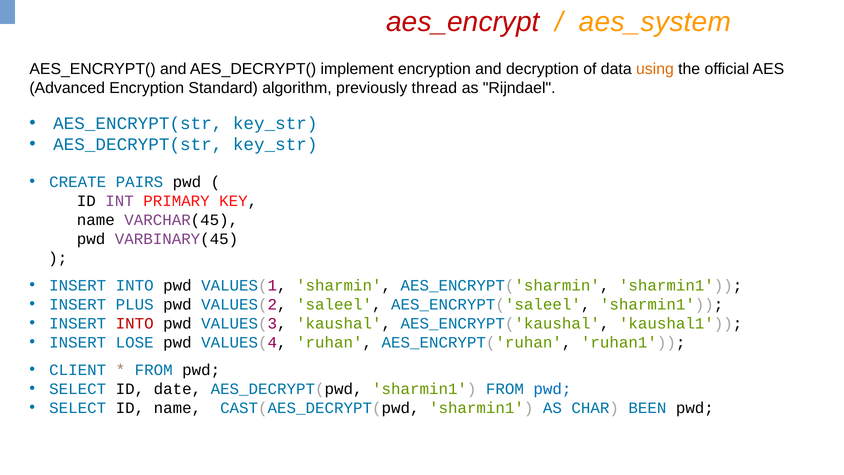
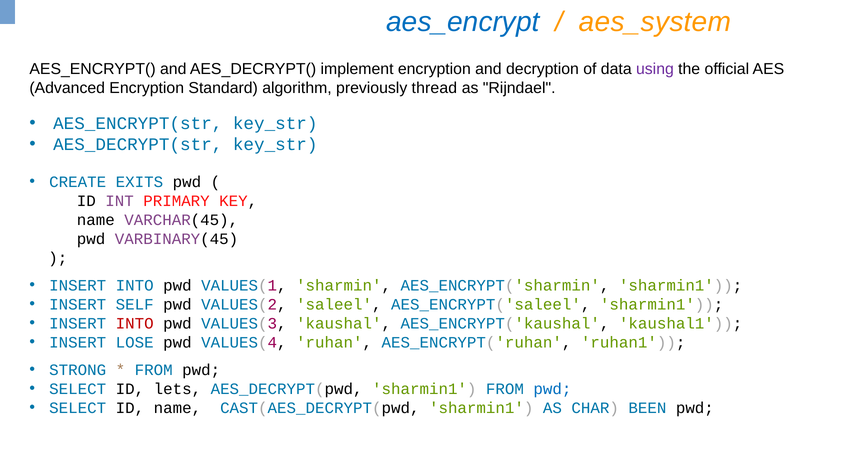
aes_encrypt colour: red -> blue (463, 22)
using colour: orange -> purple (655, 69)
PAIRS: PAIRS -> EXITS (139, 182)
PLUS: PLUS -> SELF (135, 304)
CLIENT: CLIENT -> STRONG (78, 370)
date: date -> lets (177, 389)
